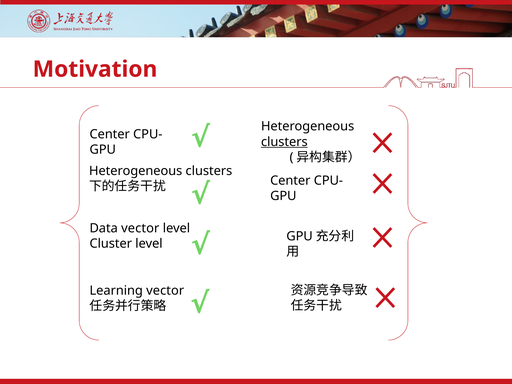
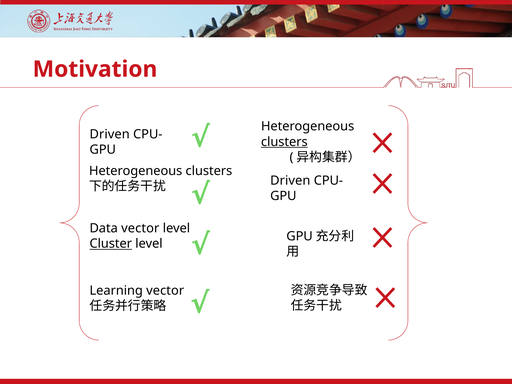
Center: Center -> Driven (110, 134)
Center: Center -> Driven (290, 181)
Cluster underline: none -> present (111, 244)
